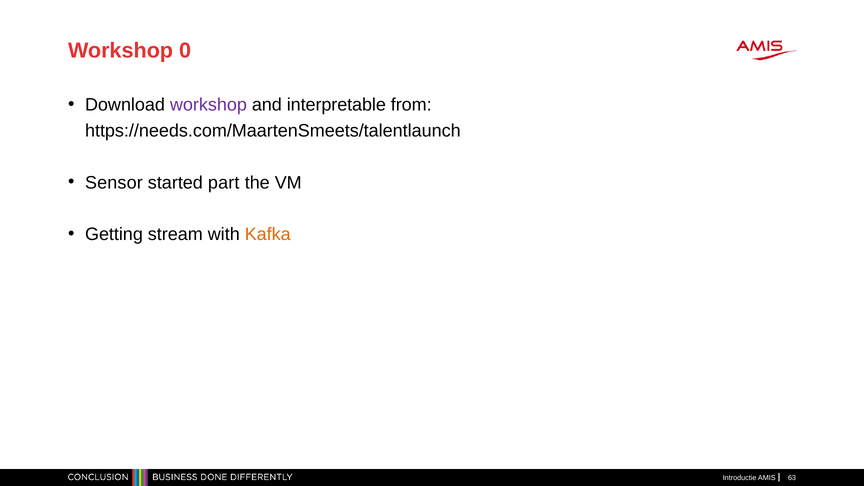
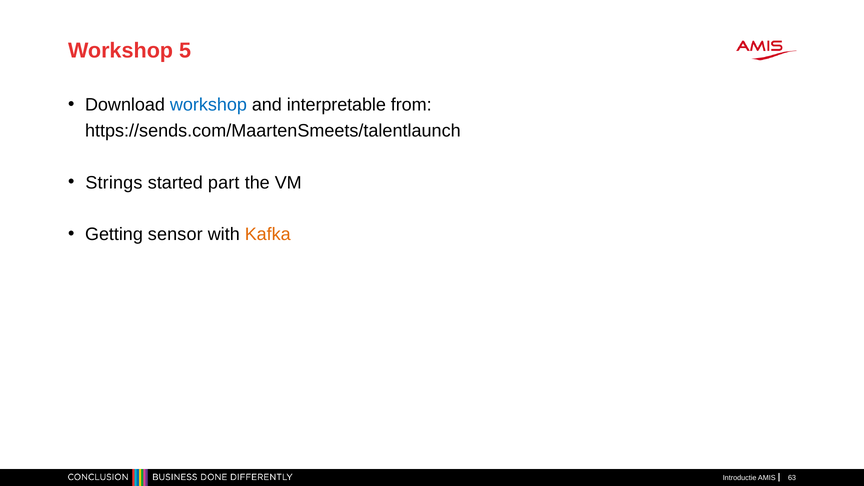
0: 0 -> 5 (185, 50)
workshop colour: purple -> blue (208, 105)
https://needs.com/MaartenSmeets/talentlaunch: https://needs.com/MaartenSmeets/talentlaunch -> https://sends.com/MaartenSmeets/talentlaunch (273, 131)
Sensor: Sensor -> Strings (114, 183)
stream: stream -> sensor (175, 234)
